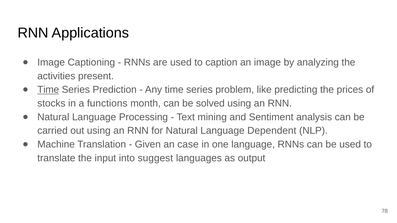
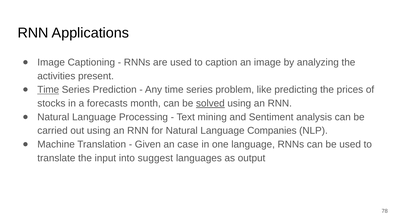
functions: functions -> forecasts (107, 104)
solved underline: none -> present (210, 104)
Dependent: Dependent -> Companies (272, 131)
